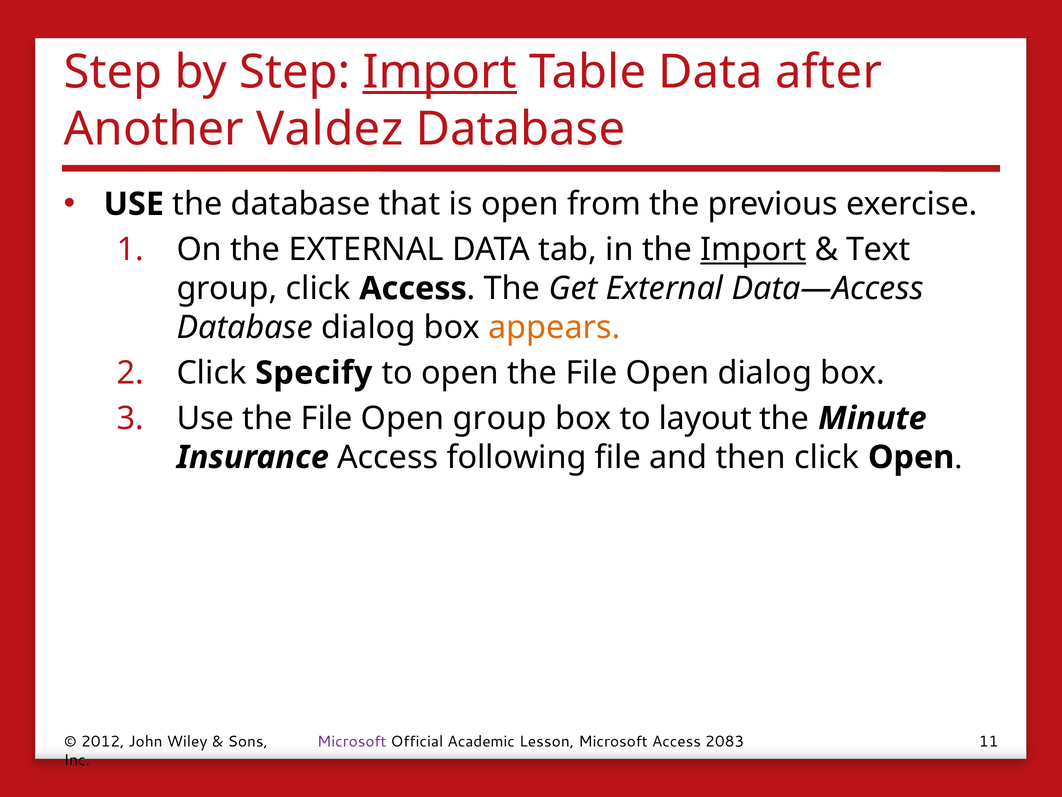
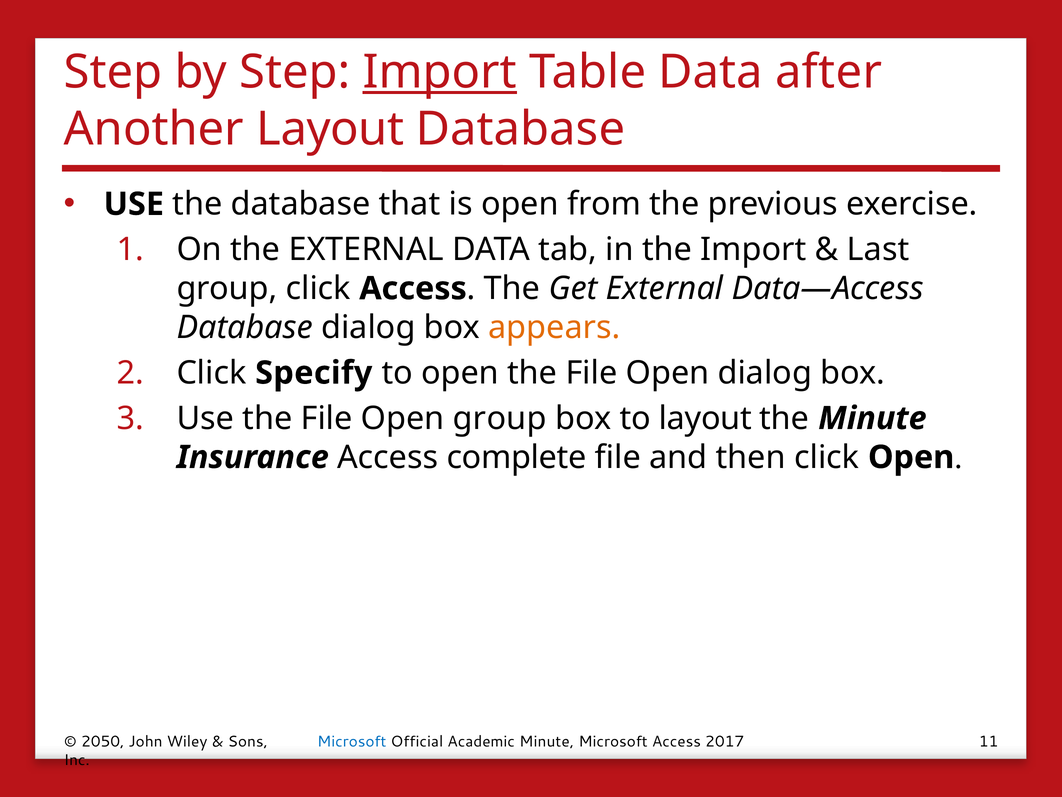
Another Valdez: Valdez -> Layout (330, 129)
Import underline: present -> none (753, 249)
Text: Text -> Last (878, 249)
following: following -> complete (517, 457)
2012: 2012 -> 2050 (103, 741)
Microsoft colour: purple -> blue (352, 741)
Academic Lesson: Lesson -> Minute (547, 741)
2083: 2083 -> 2017 (725, 741)
